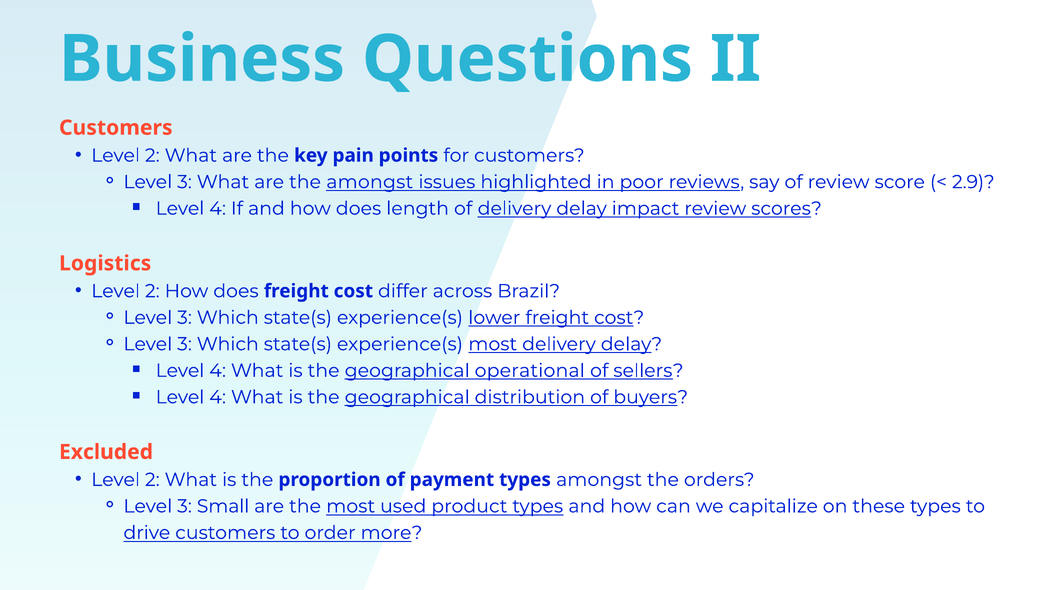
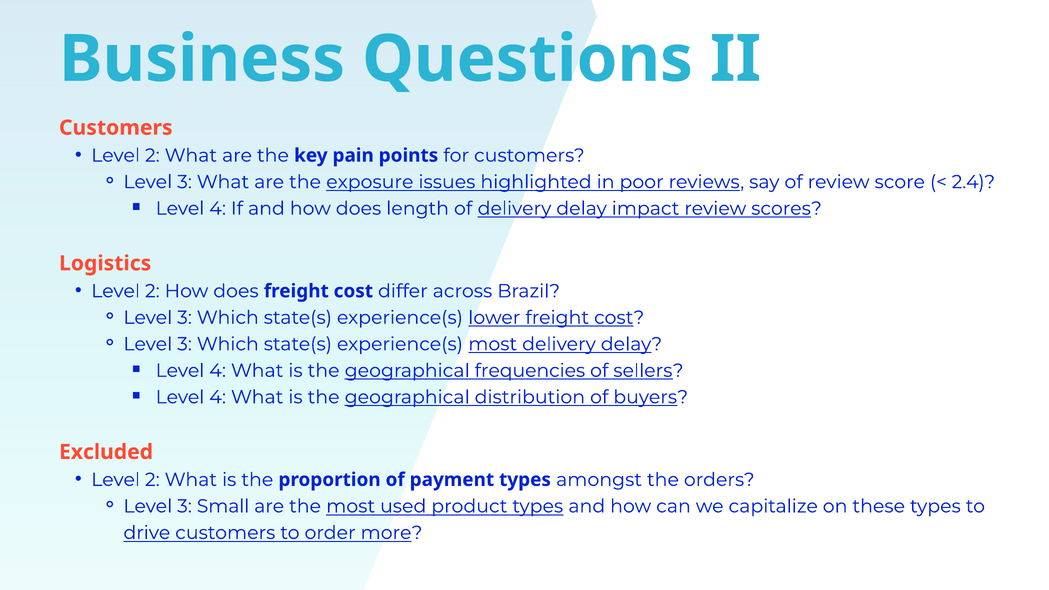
the amongst: amongst -> exposure (370, 182)
2.9: 2.9 -> 2.4 (973, 182)
operational: operational -> frequencies (530, 371)
